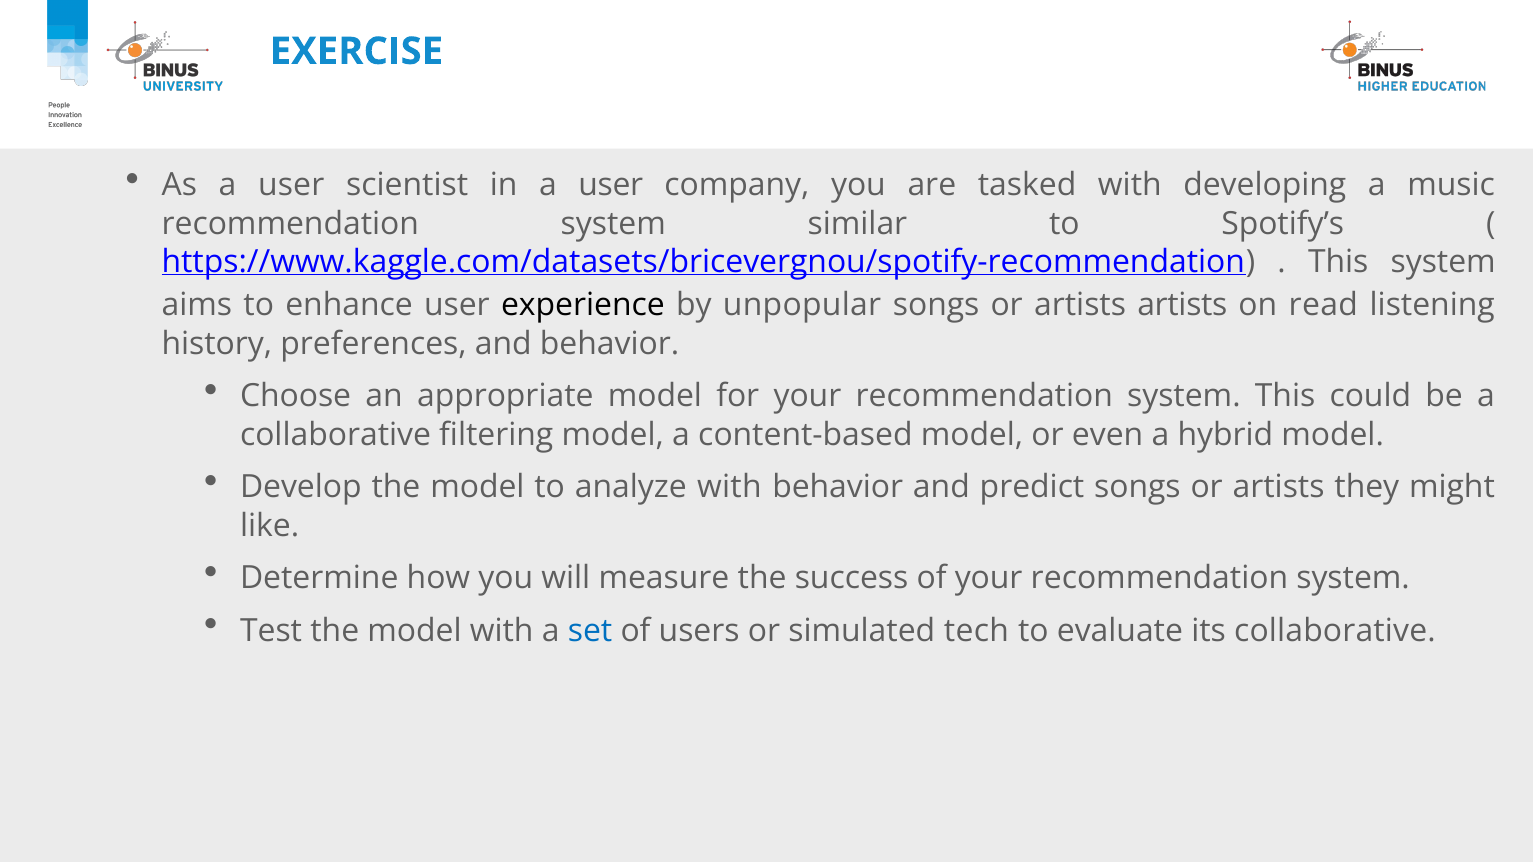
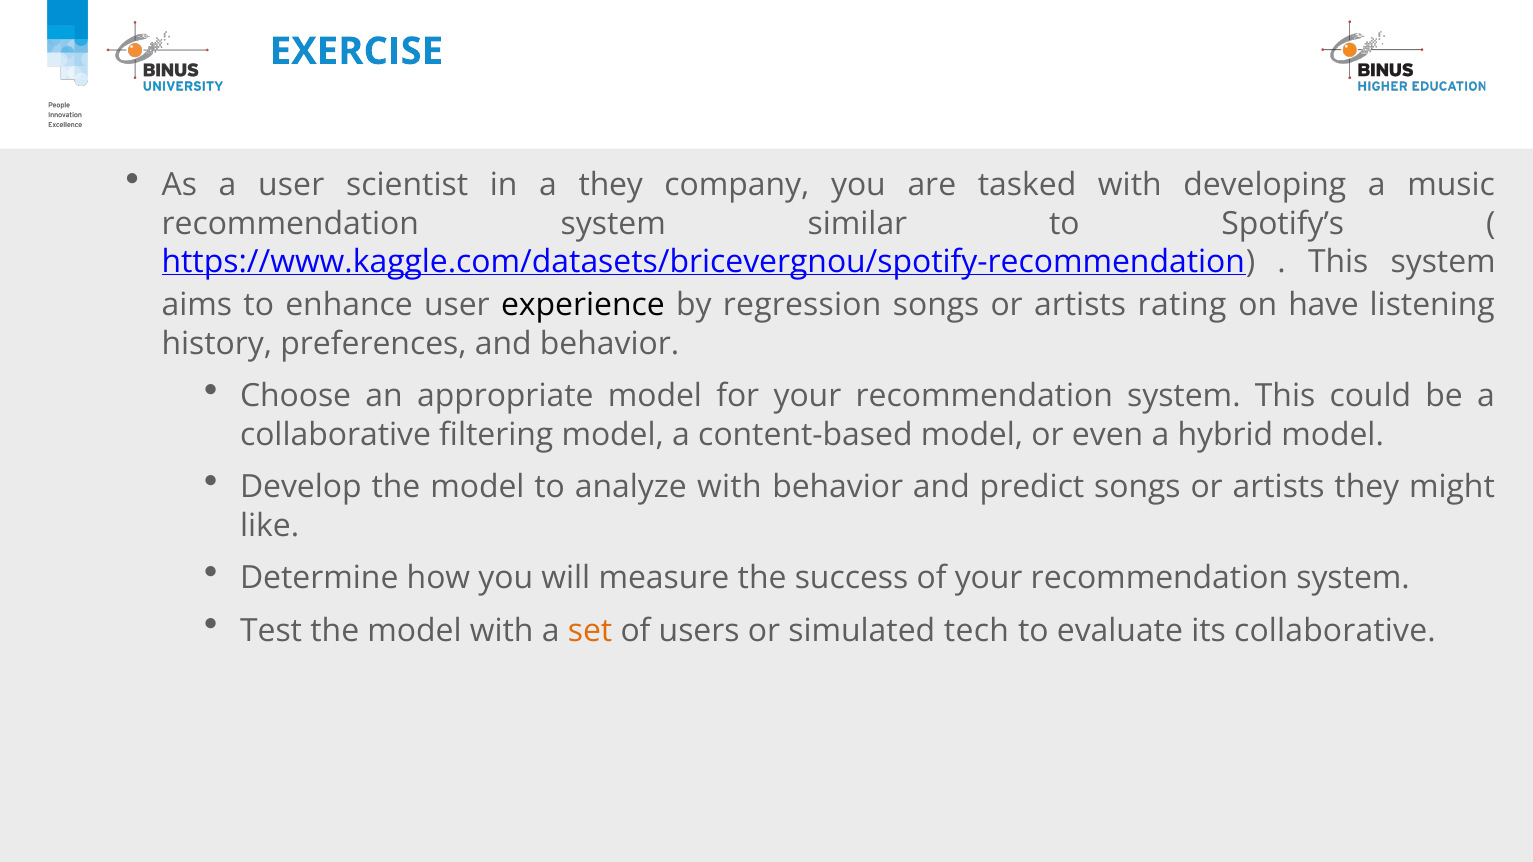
in a user: user -> they (611, 185)
unpopular: unpopular -> regression (802, 305)
artists artists: artists -> rating (1182, 305)
read: read -> have (1324, 305)
set colour: blue -> orange (590, 631)
